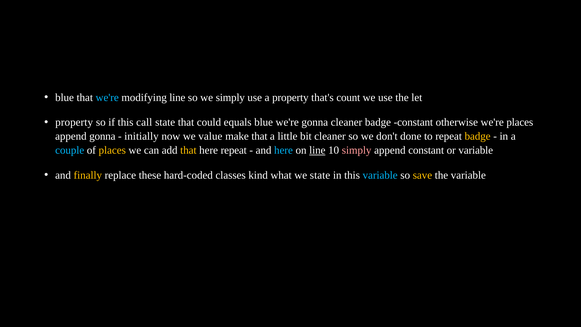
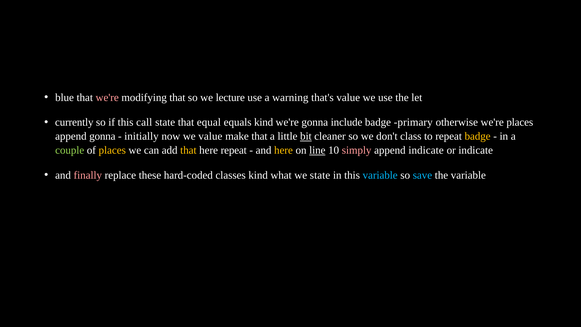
we're colour: light blue -> pink (107, 97)
modifying line: line -> that (177, 97)
we simply: simply -> lecture (230, 97)
a property: property -> warning (290, 97)
that's count: count -> value (348, 97)
property: property -> currently (74, 122)
could: could -> equal (209, 122)
equals blue: blue -> kind (264, 122)
gonna cleaner: cleaner -> include (347, 122)
badge constant: constant -> primary (413, 122)
bit underline: none -> present (306, 136)
done: done -> class (411, 136)
couple colour: light blue -> light green (70, 150)
here colour: light blue -> yellow (283, 150)
append constant: constant -> indicate (426, 150)
or variable: variable -> indicate (476, 150)
finally colour: yellow -> pink (88, 175)
save colour: yellow -> light blue (422, 175)
